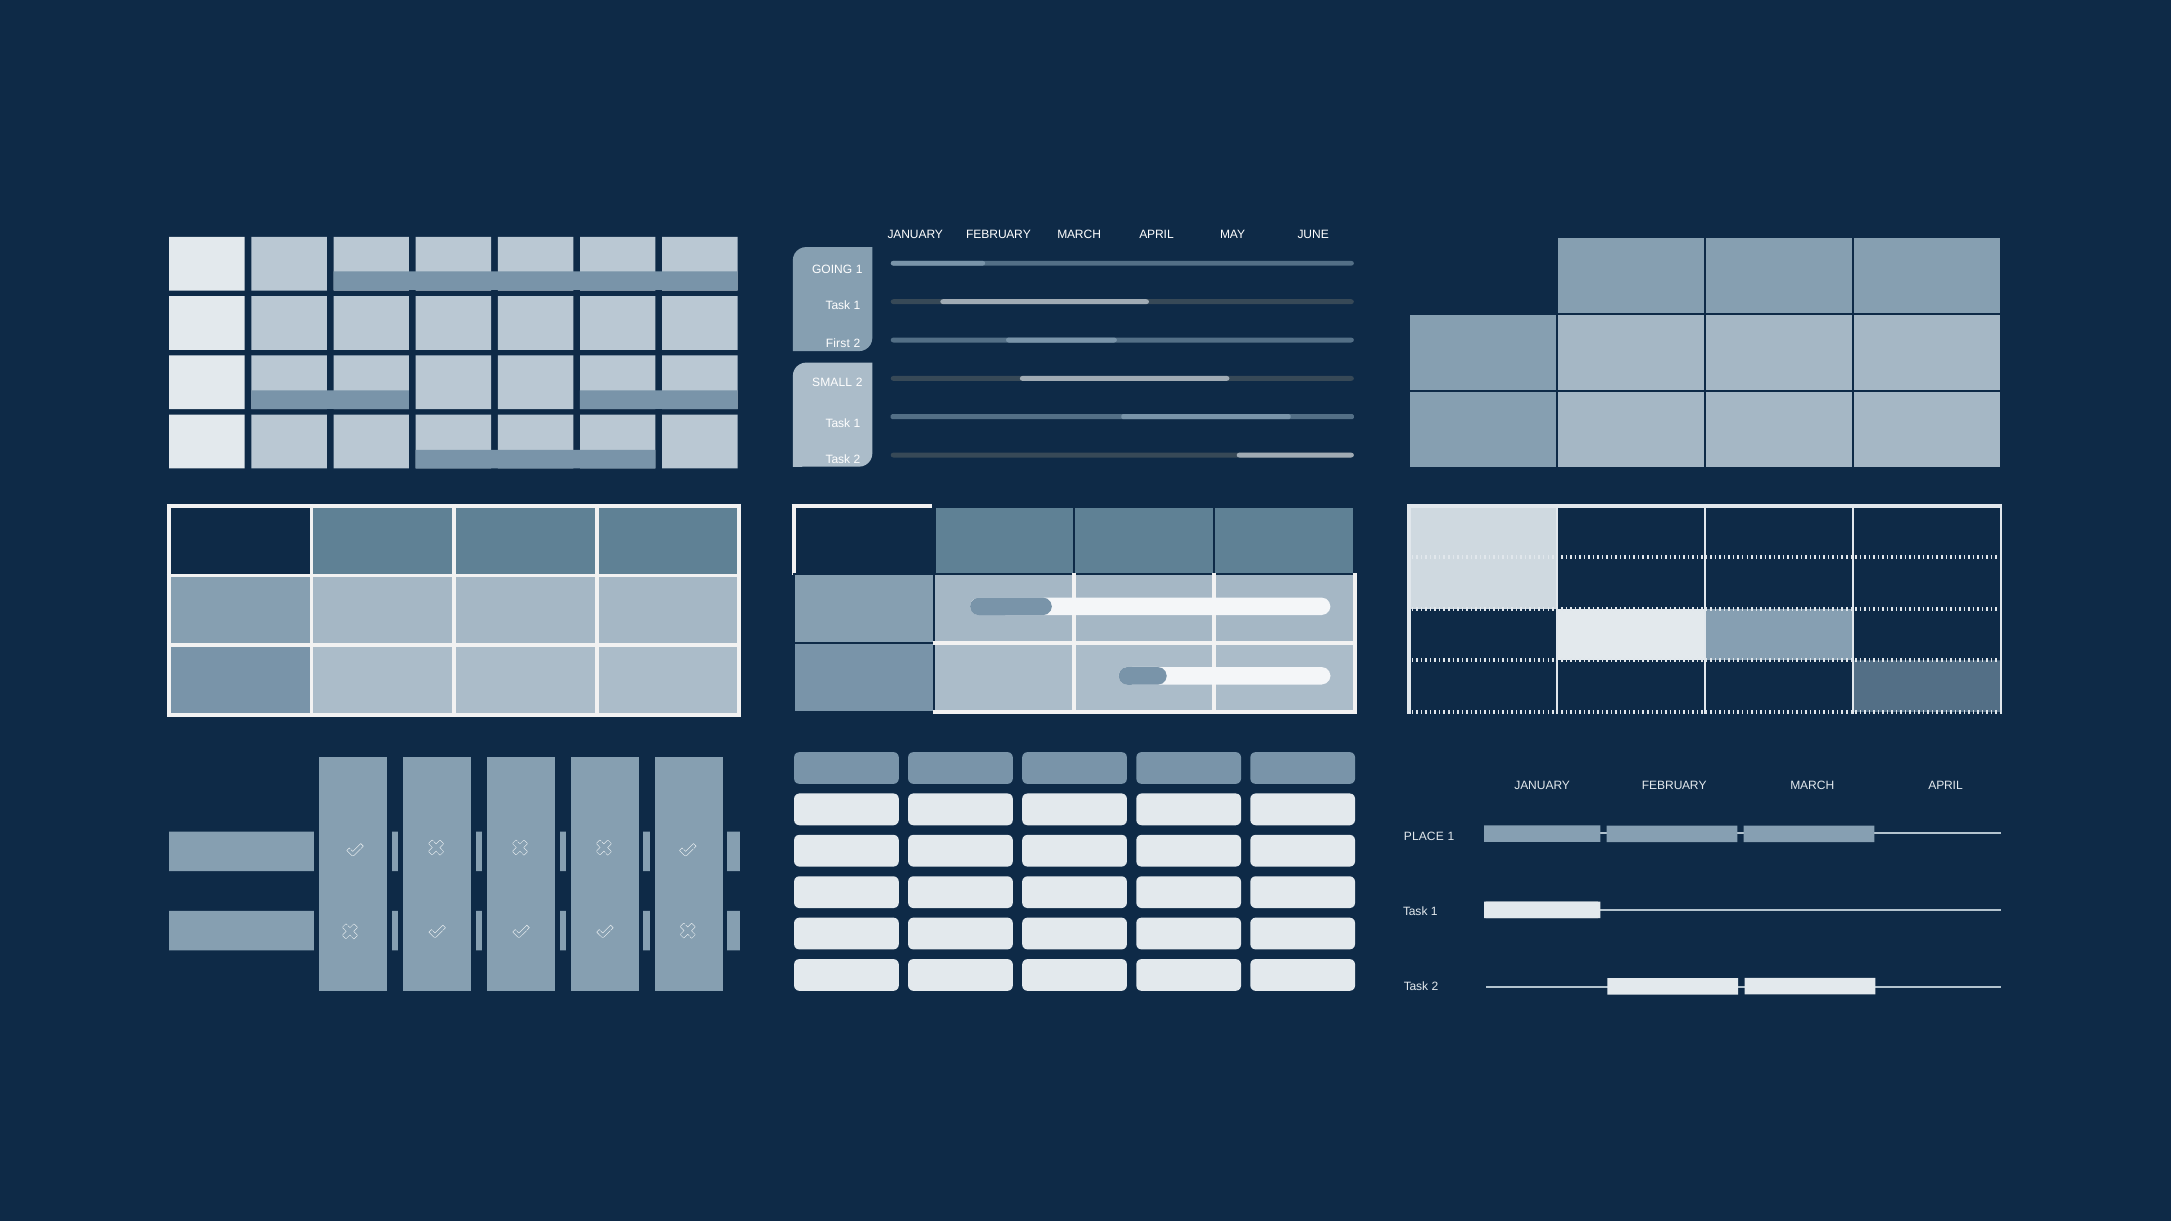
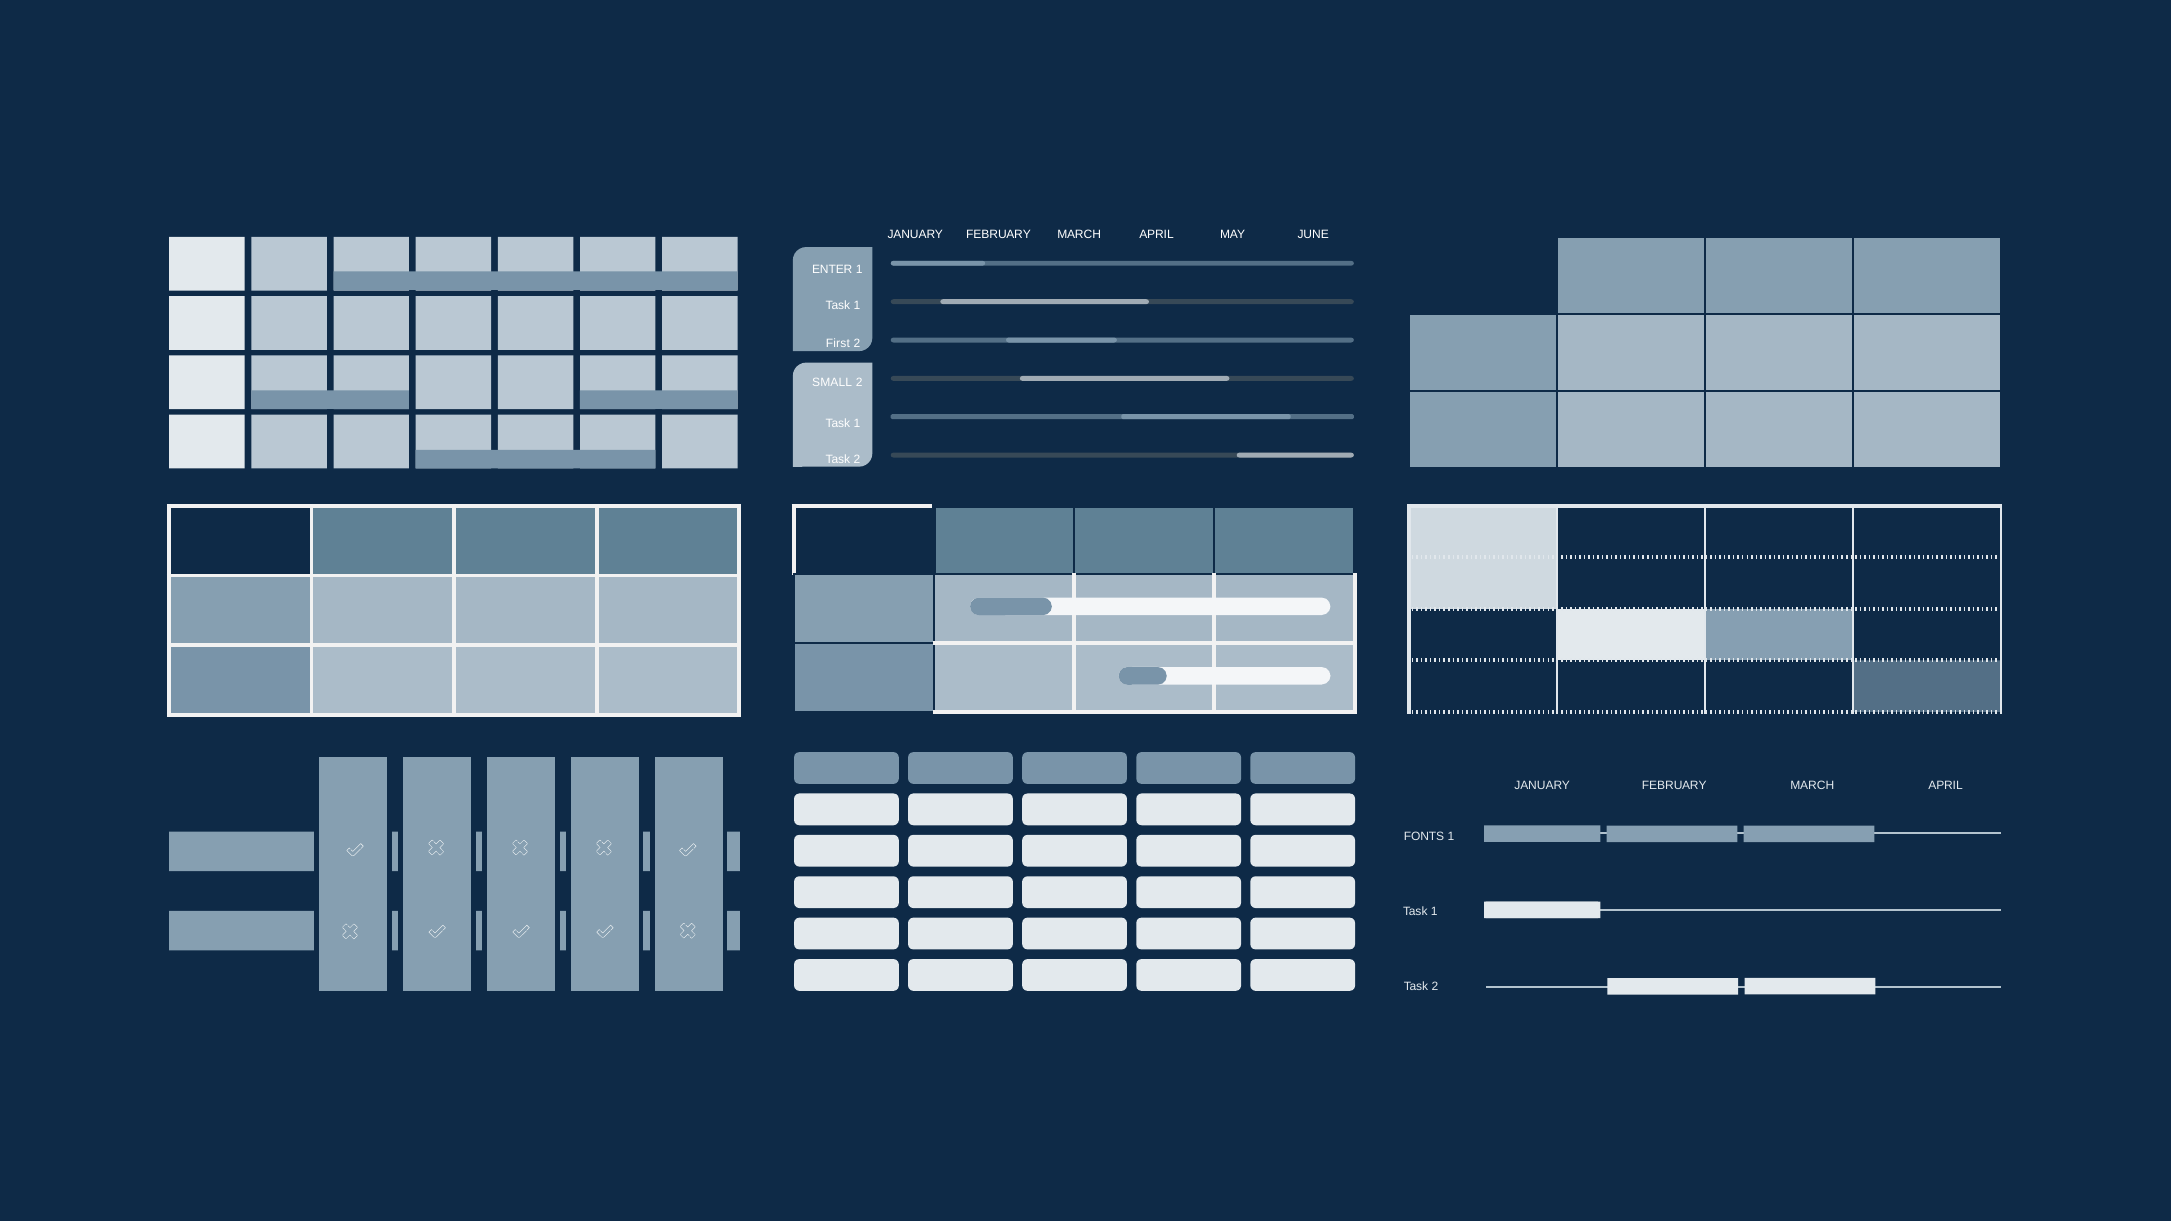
GOING: GOING -> ENTER (832, 269)
PLACE: PLACE -> FONTS (1424, 836)
